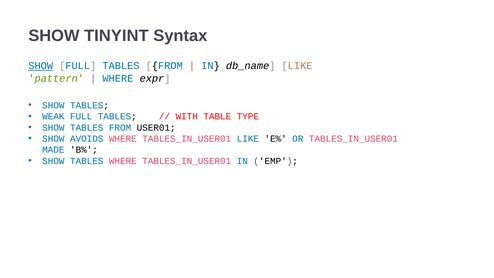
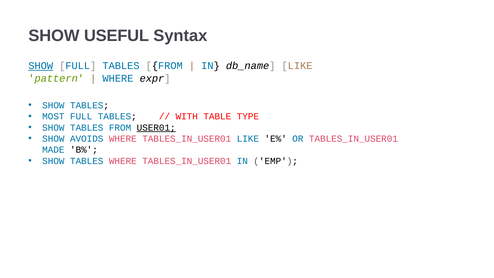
TINYINT: TINYINT -> USEFUL (117, 36)
WEAK: WEAK -> MOST (53, 116)
USER01 underline: none -> present (156, 128)
